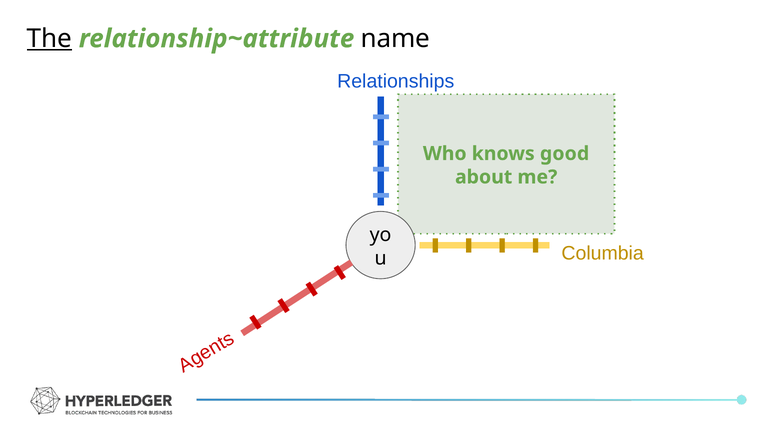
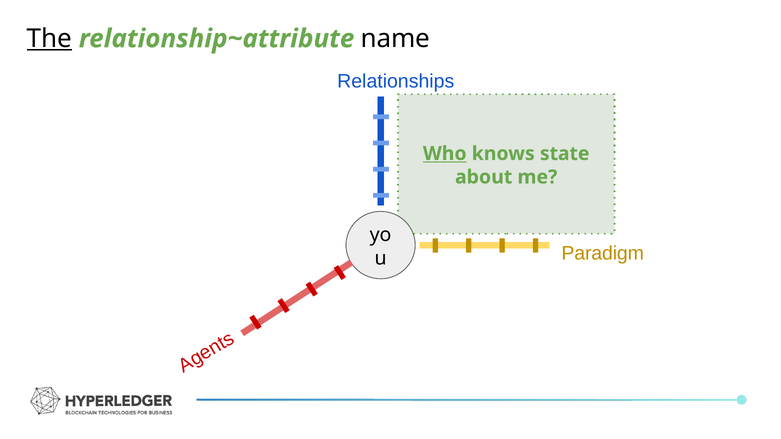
Who underline: none -> present (445, 154)
good: good -> state (565, 154)
Columbia: Columbia -> Paradigm (603, 253)
